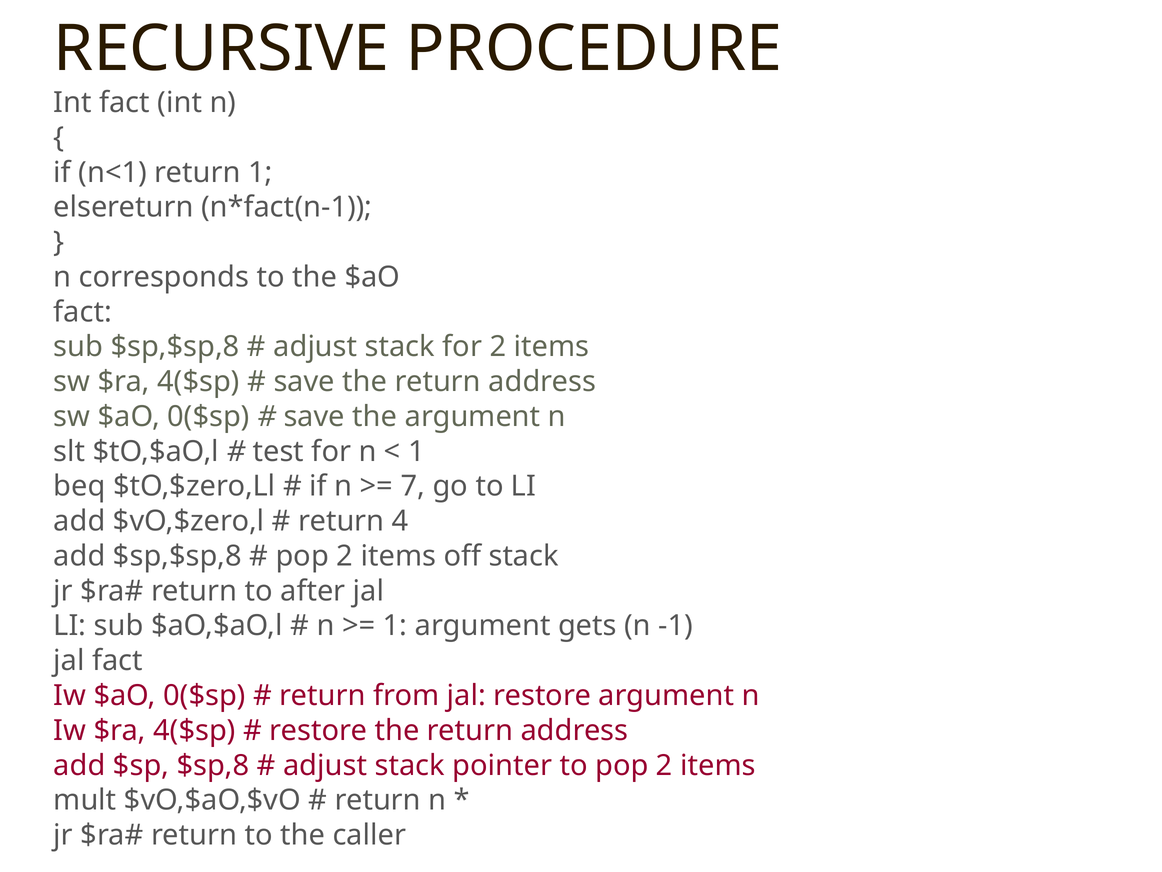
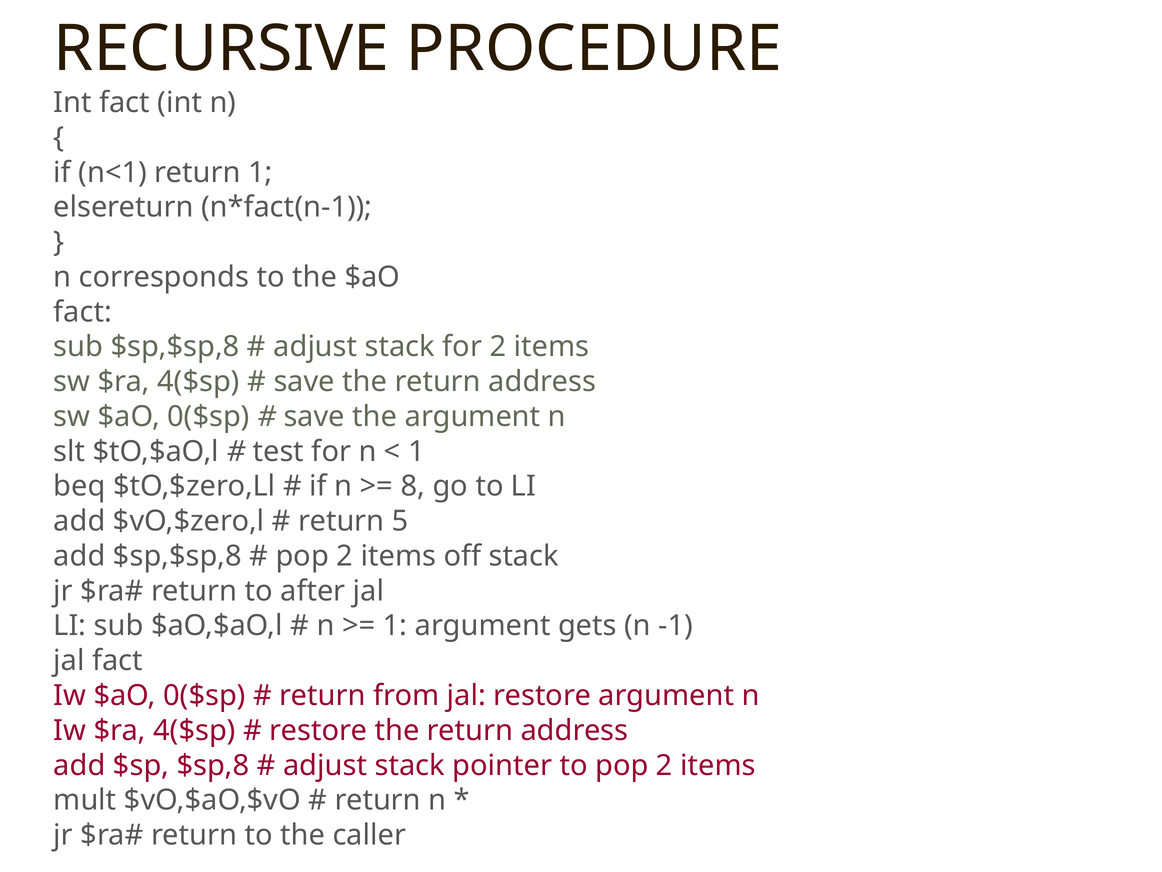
7: 7 -> 8 (413, 486)
4: 4 -> 5 (400, 521)
